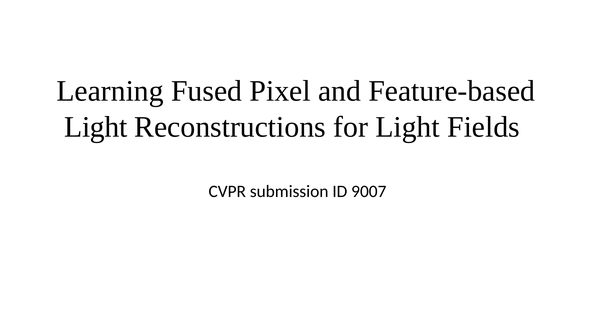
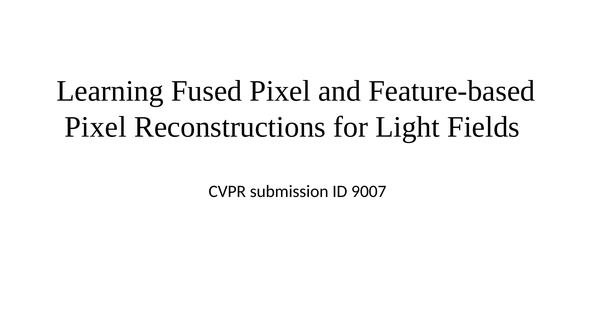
Light: Light -> Pixel (95, 127)
